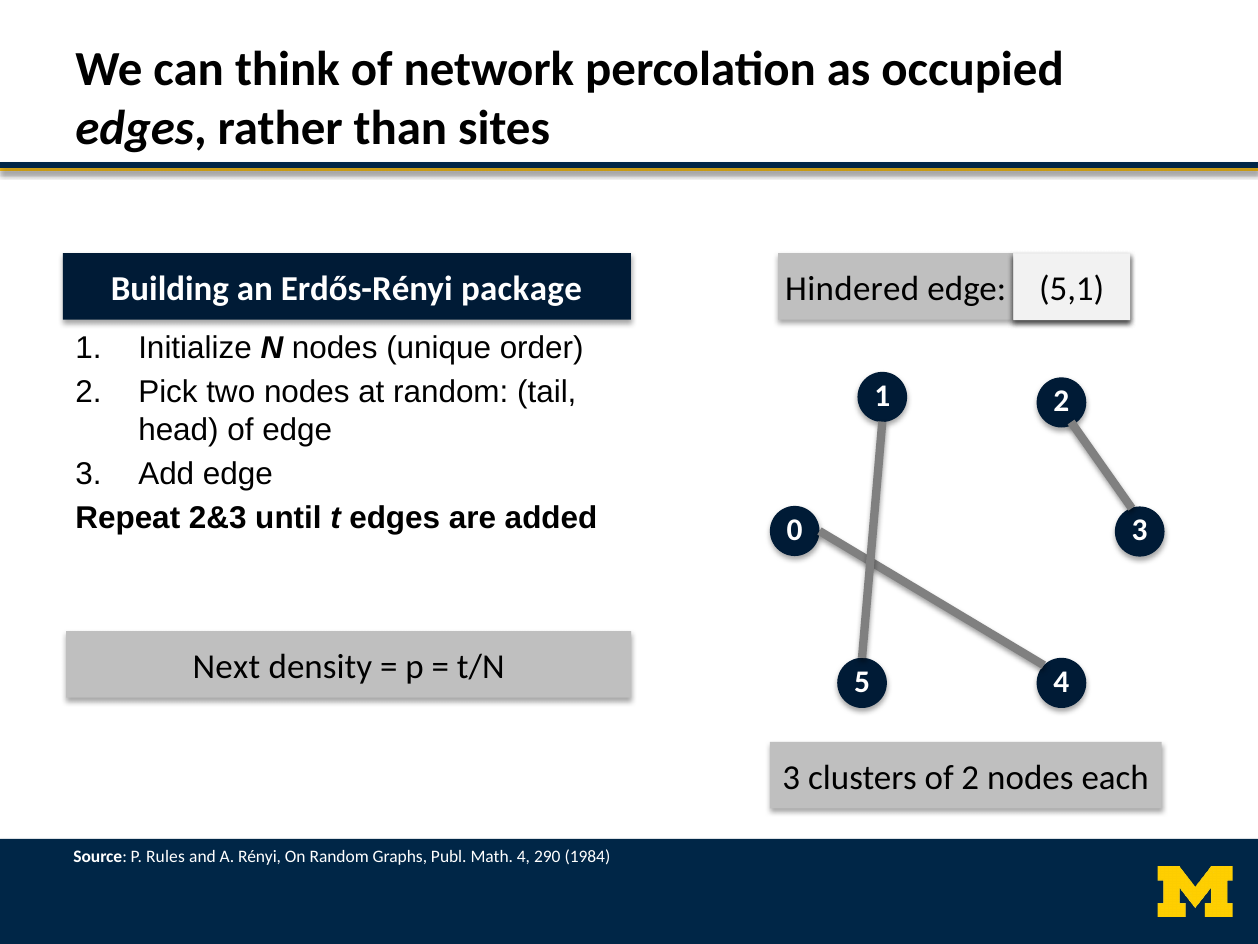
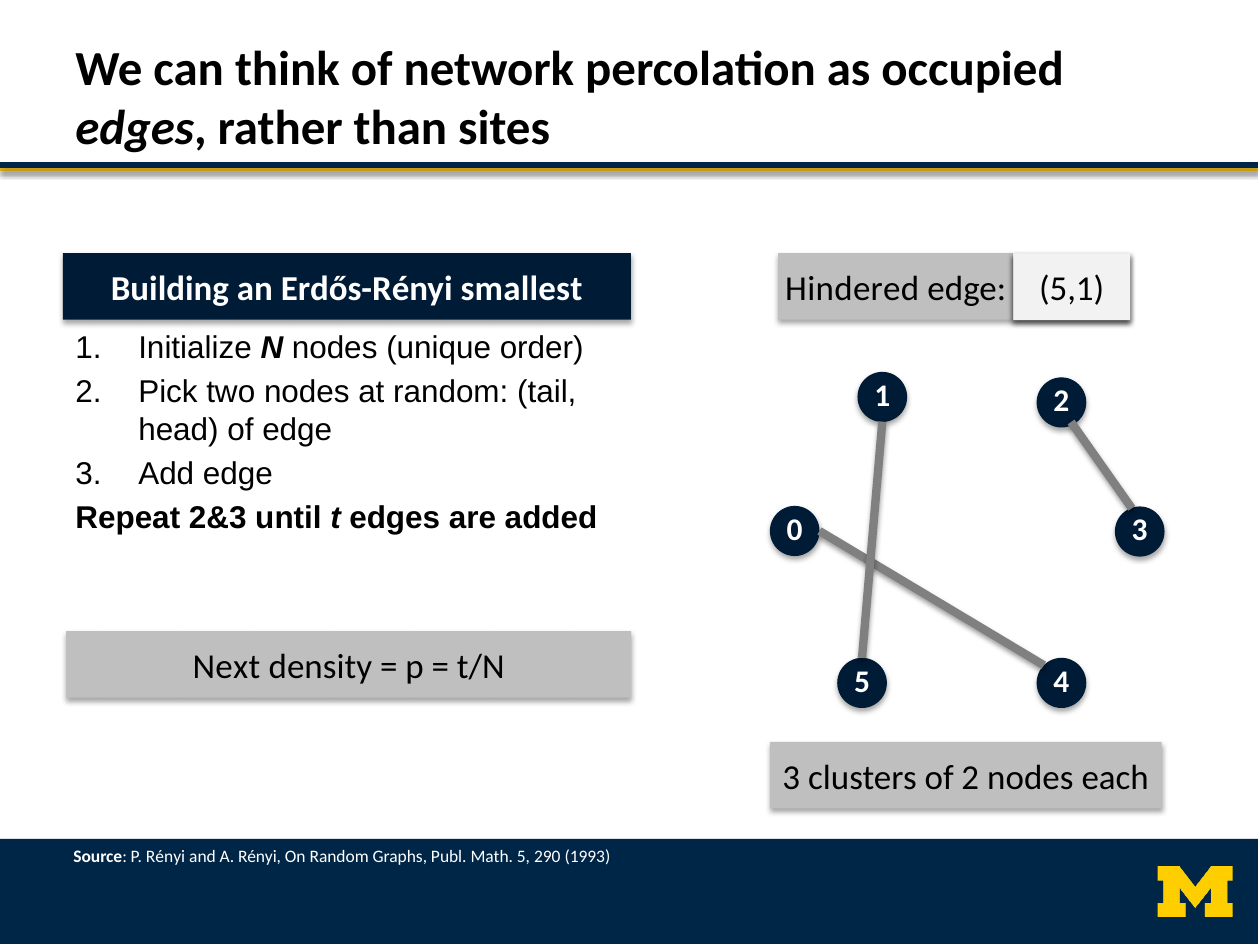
package: package -> smallest (522, 289)
P Rules: Rules -> Rényi (166, 857)
Math 4: 4 -> 5 (523, 857)
1984: 1984 -> 1993 (587, 857)
